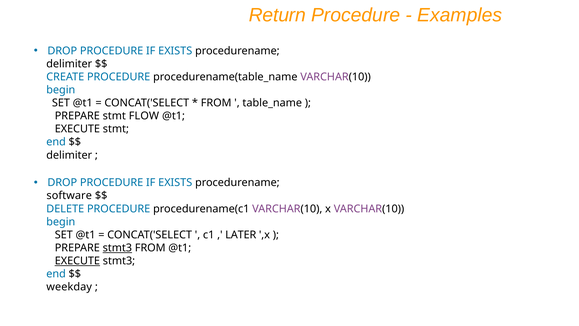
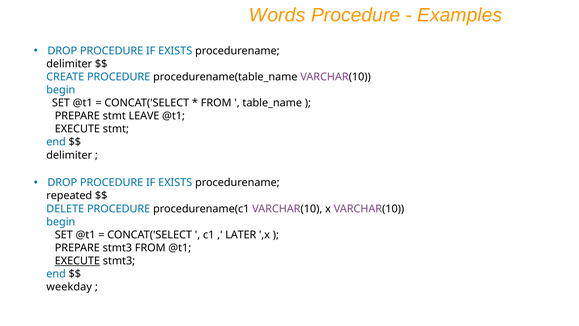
Return: Return -> Words (277, 15)
FLOW: FLOW -> LEAVE (144, 116)
software: software -> repeated (69, 196)
stmt3 underline: present -> none (117, 248)
